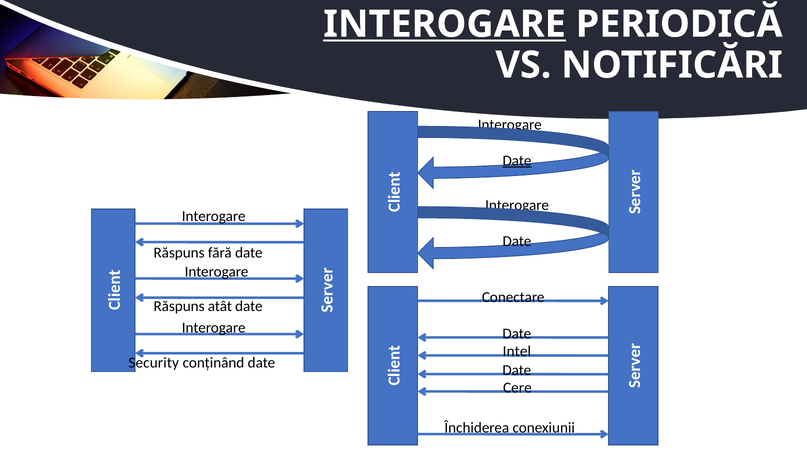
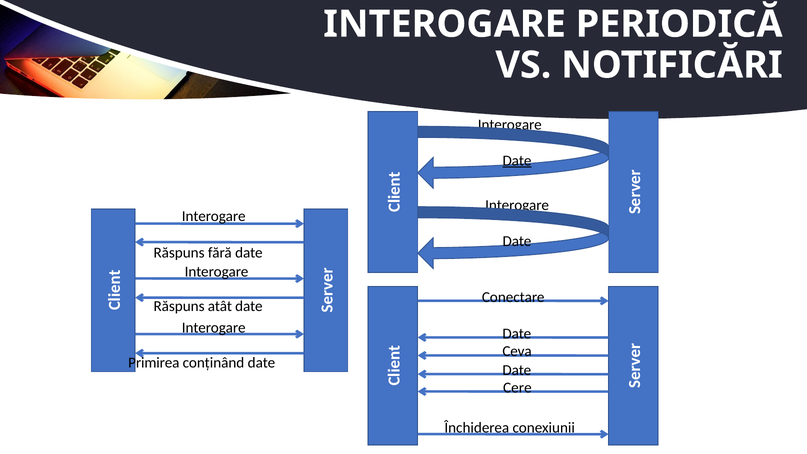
INTEROGARE underline: present -> none (445, 24)
Intel: Intel -> Ceva (517, 351)
Security: Security -> Primirea (154, 363)
